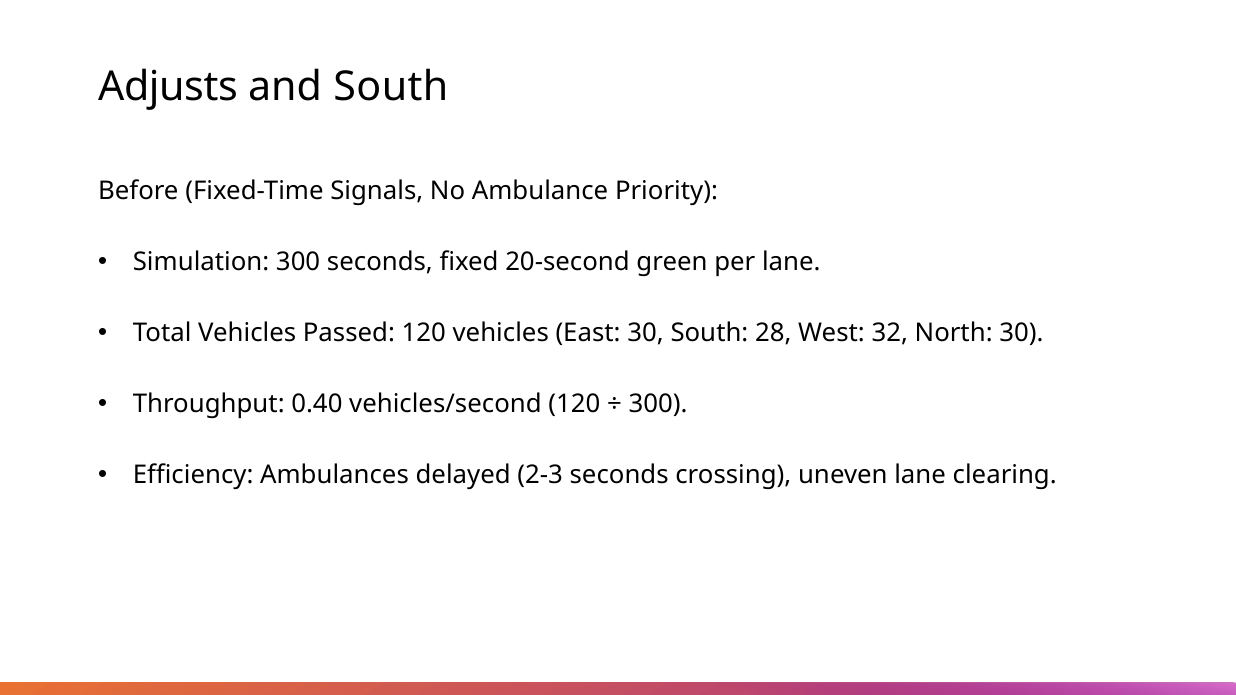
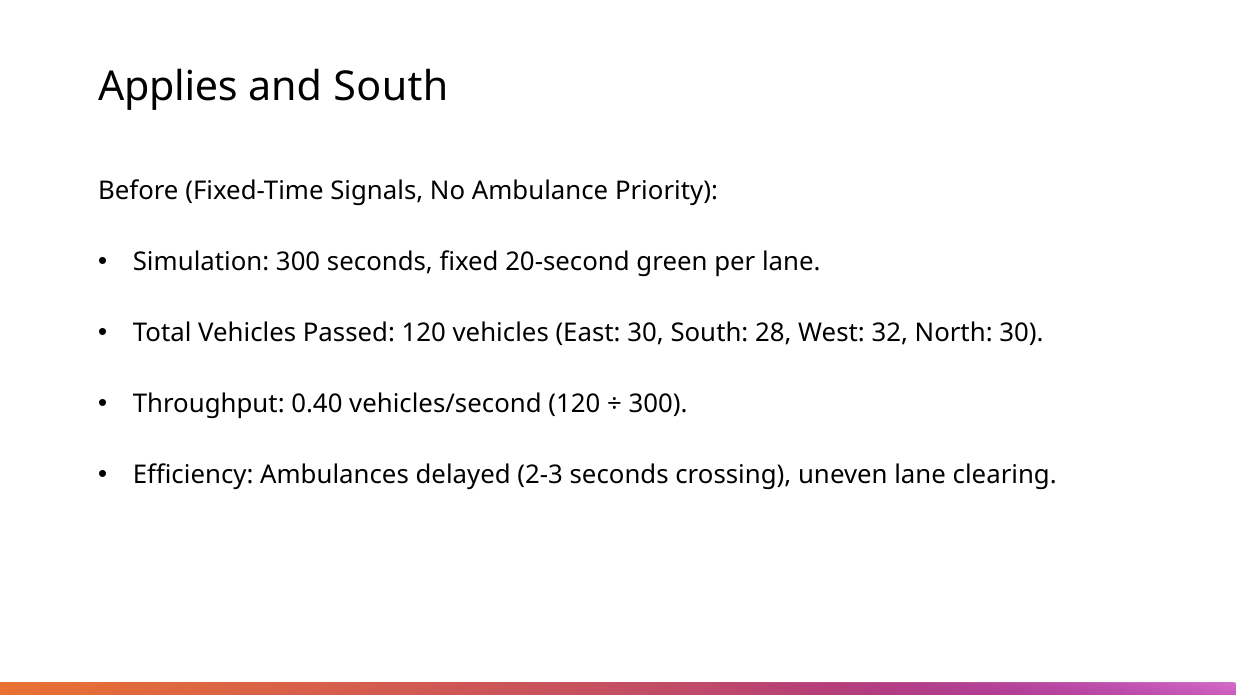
Adjusts: Adjusts -> Applies (168, 87)
